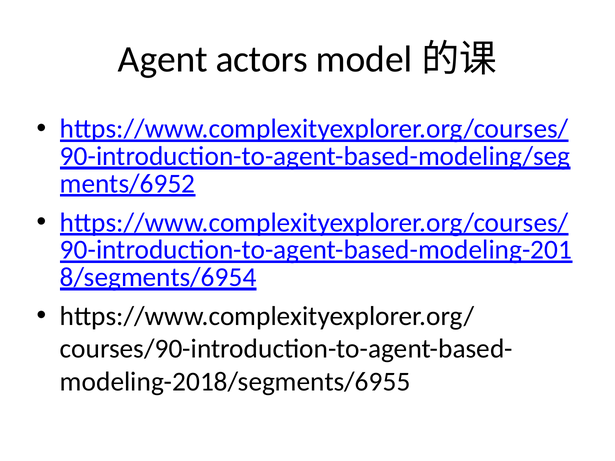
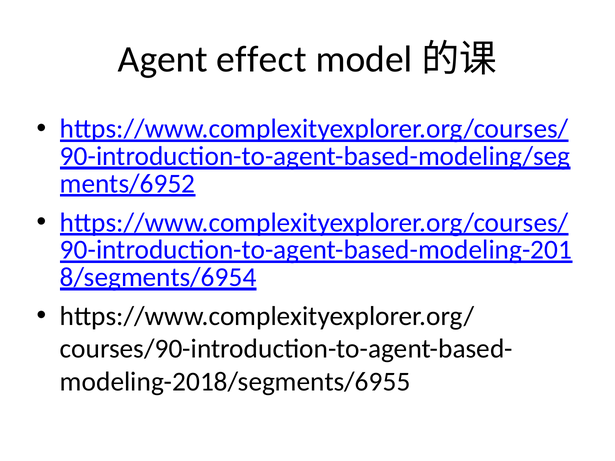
actors: actors -> effect (262, 60)
